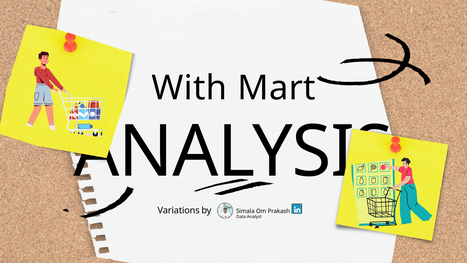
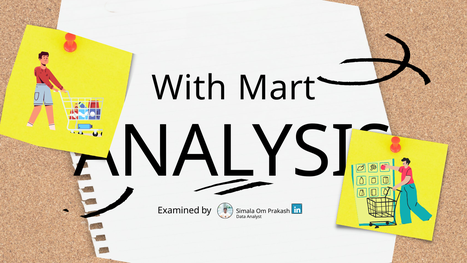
Variations: Variations -> Examined (179, 210)
